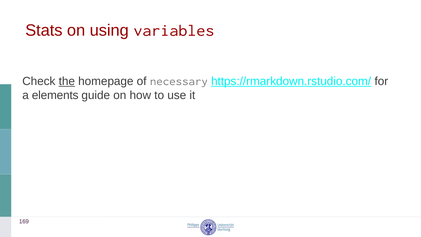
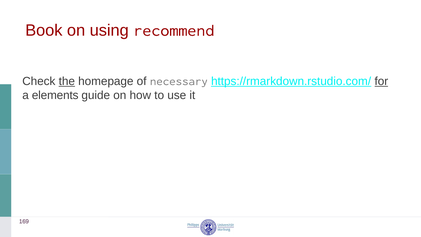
Stats: Stats -> Book (44, 30)
variables: variables -> recommend (174, 30)
for underline: none -> present (381, 81)
